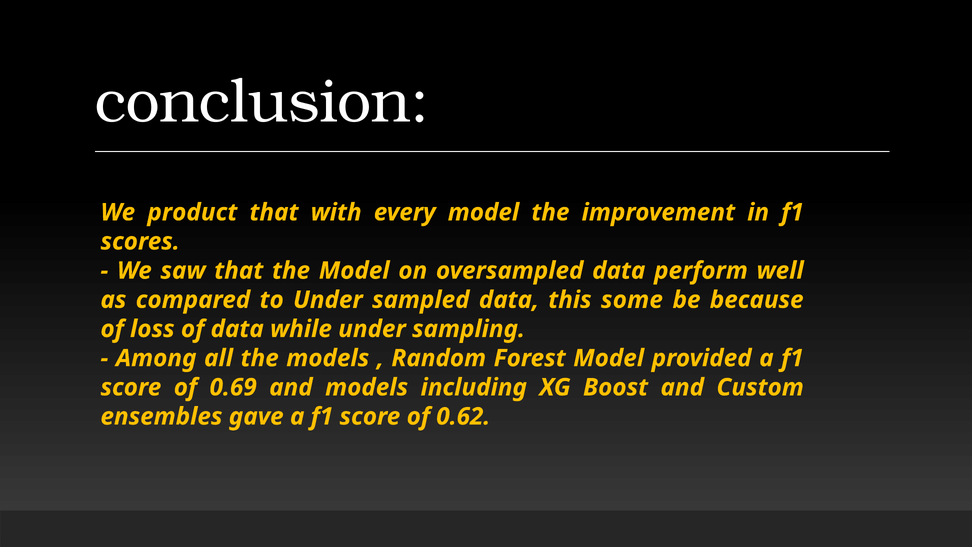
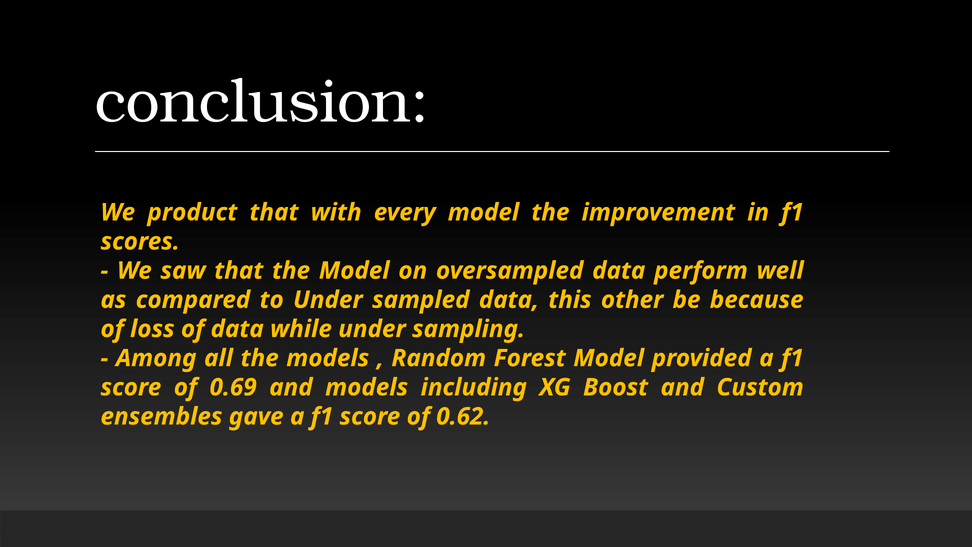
some: some -> other (632, 300)
